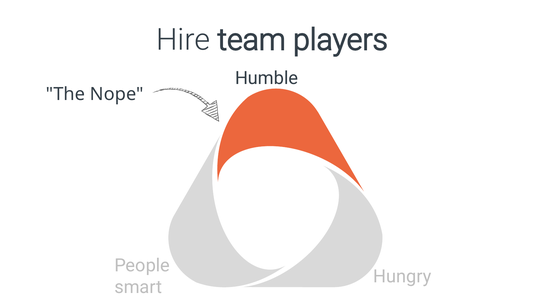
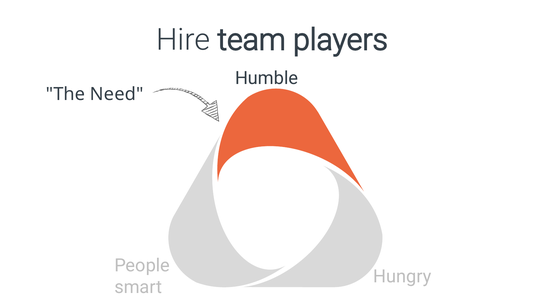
Nope: Nope -> Need (117, 94)
